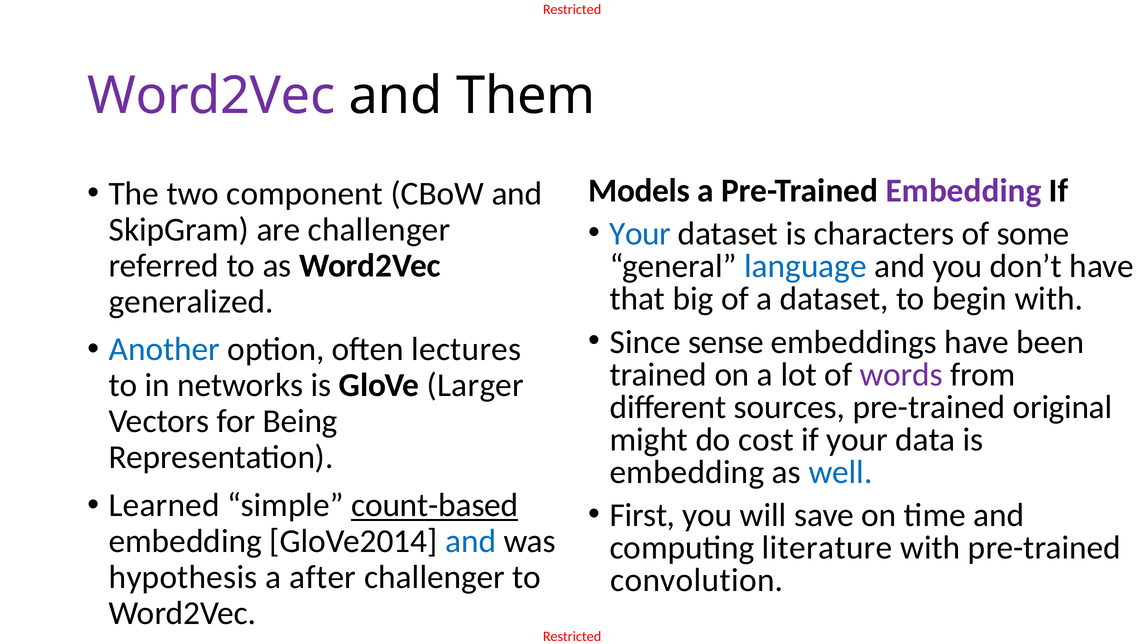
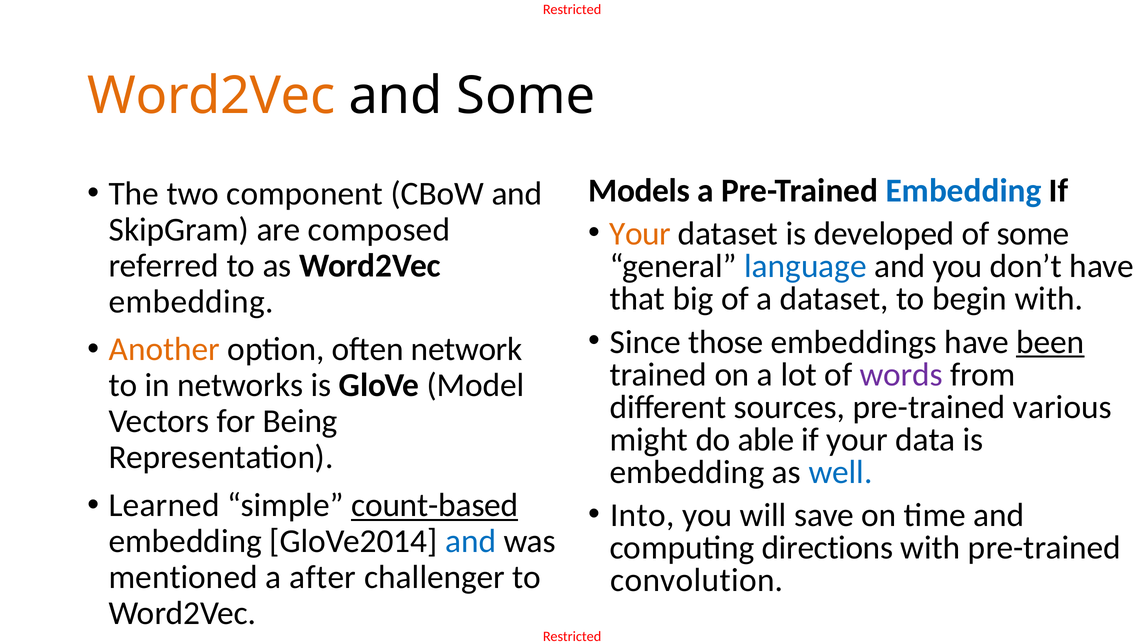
Word2Vec colour: purple -> orange (211, 96)
and Them: Them -> Some (526, 96)
Embedding colour: purple -> blue (964, 191)
are challenger: challenger -> composed (379, 230)
Your colour: blue -> orange (640, 234)
characters: characters -> developed (884, 234)
generalized: generalized -> embedding (191, 302)
sense: sense -> those (726, 342)
been underline: none -> present (1050, 342)
Another colour: blue -> orange (164, 349)
lectures: lectures -> network (467, 349)
Larger: Larger -> Model (476, 385)
original: original -> various (1062, 407)
cost: cost -> able (766, 440)
First: First -> Into (642, 515)
literature: literature -> directions (828, 548)
hypothesis: hypothesis -> mentioned (183, 577)
